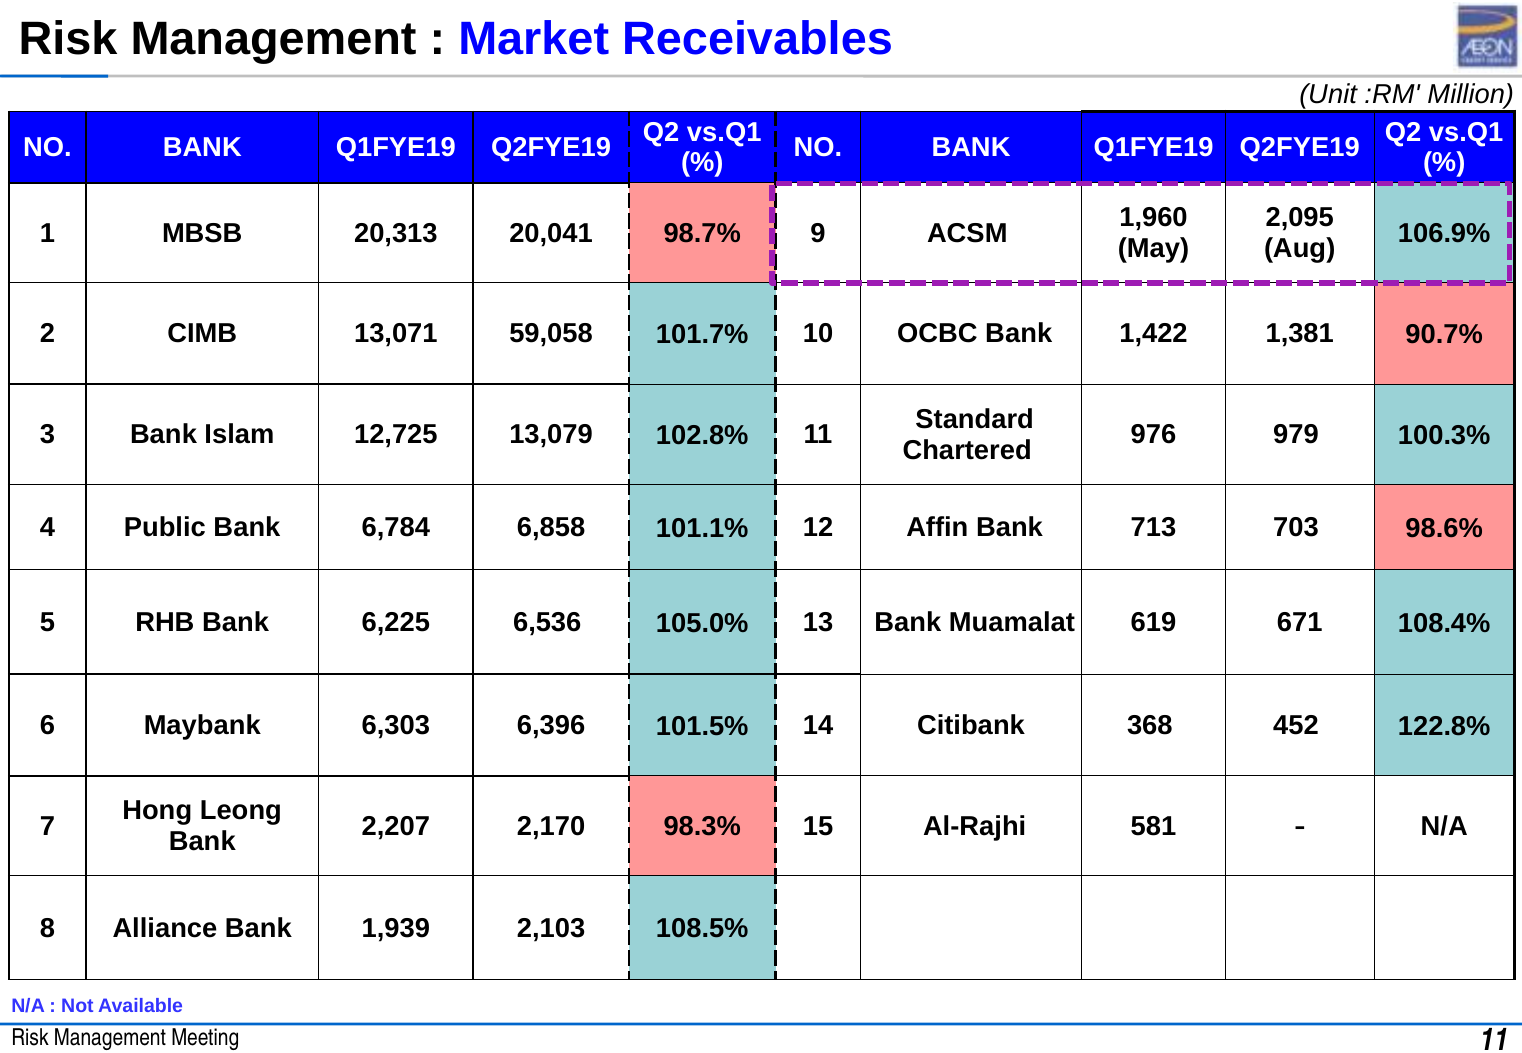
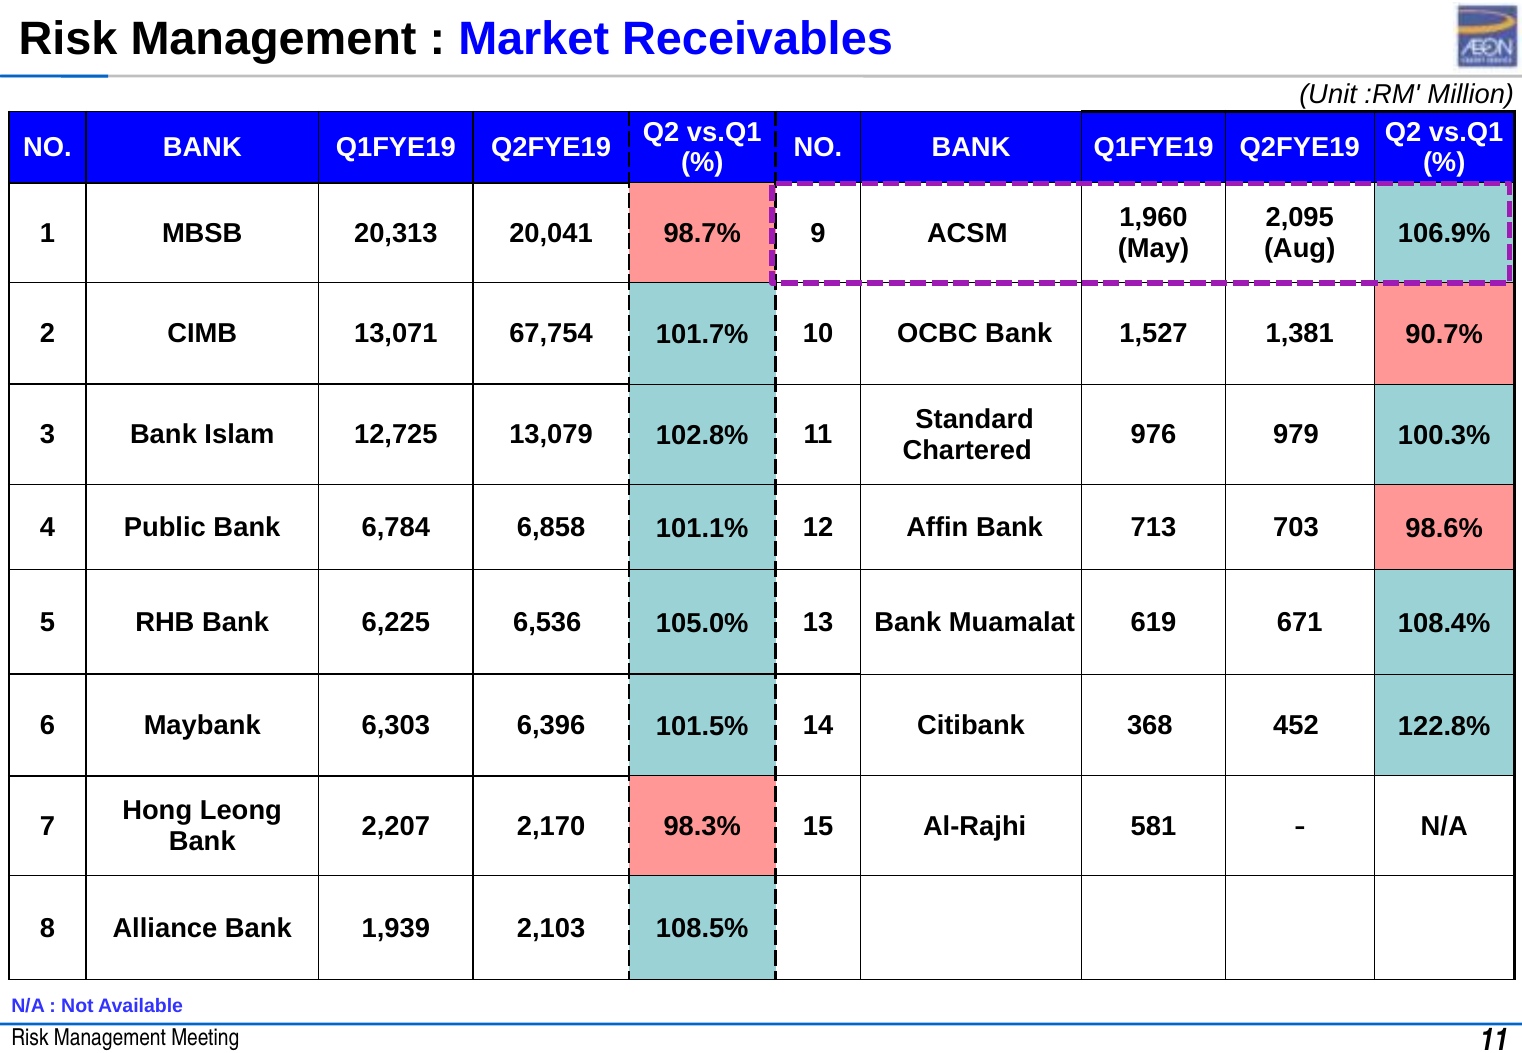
59,058: 59,058 -> 67,754 (551, 334)
1,422: 1,422 -> 1,527 (1154, 334)
